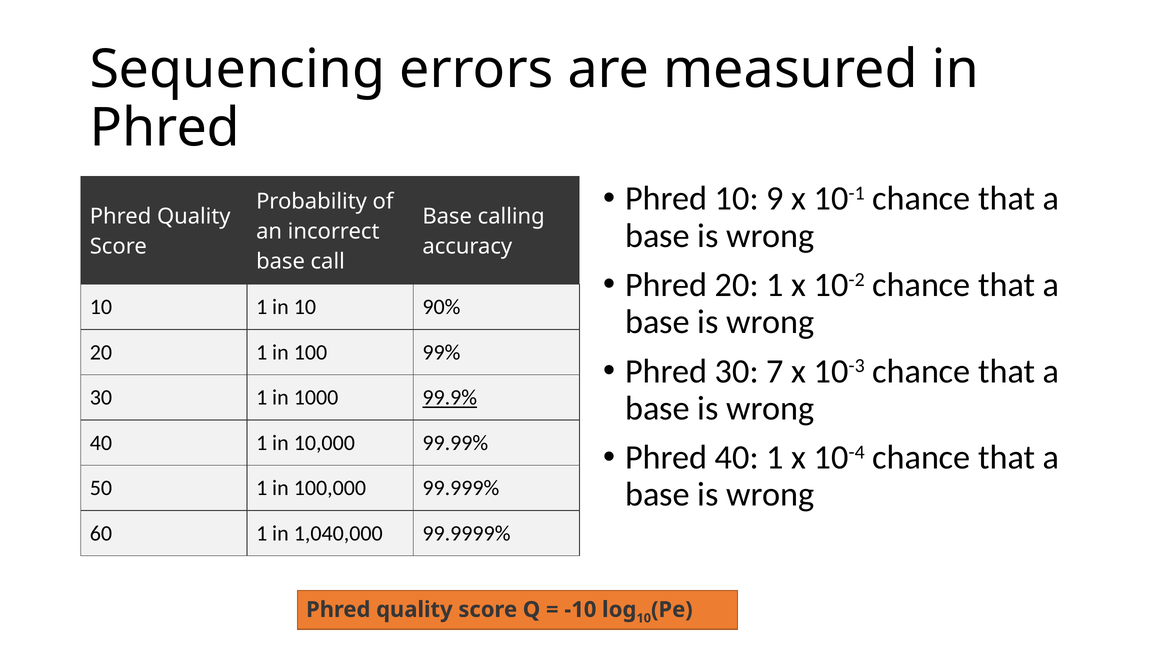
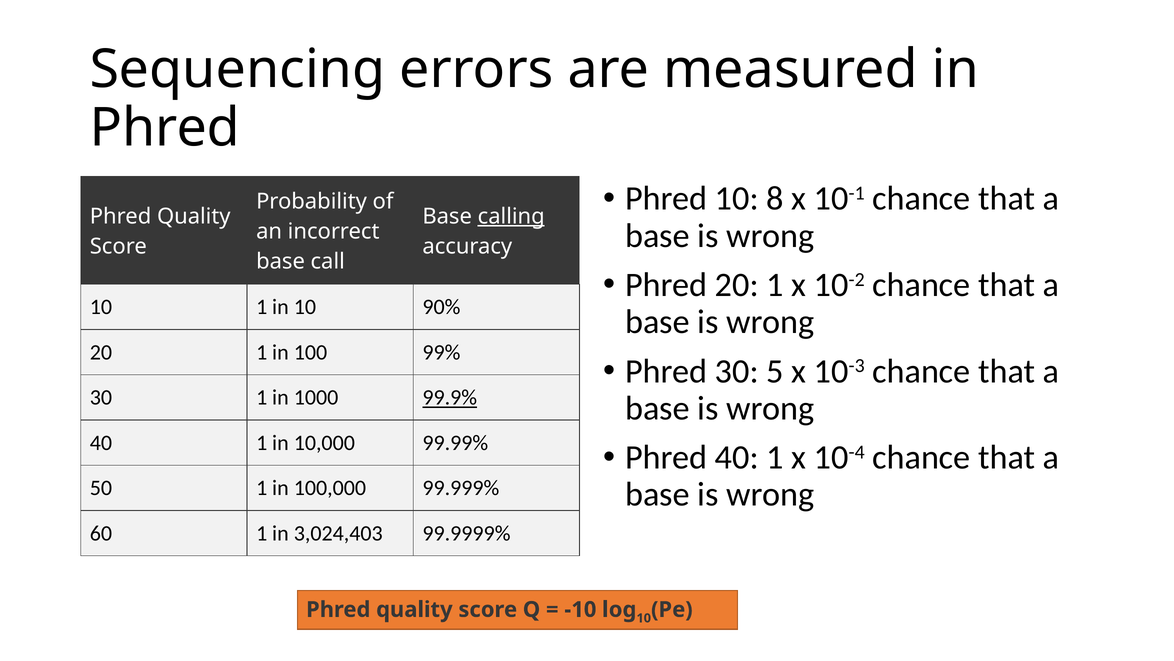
9: 9 -> 8 (775, 198)
calling underline: none -> present (511, 216)
7: 7 -> 5 (775, 371)
1,040,000: 1,040,000 -> 3,024,403 (338, 533)
